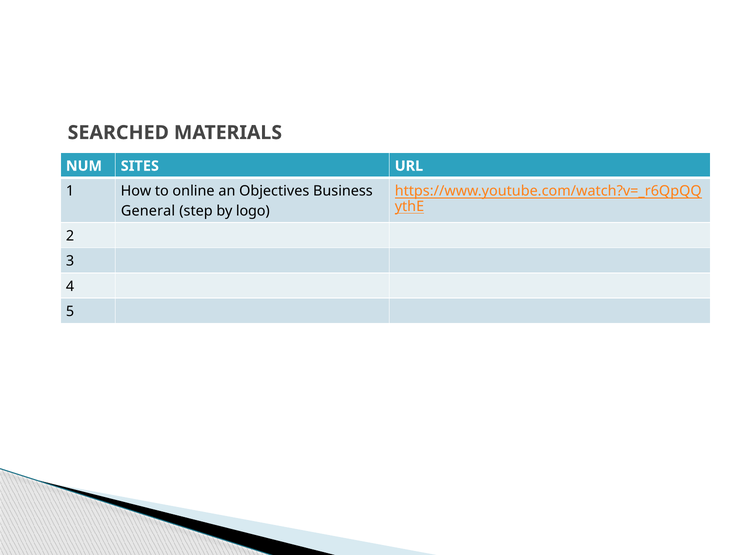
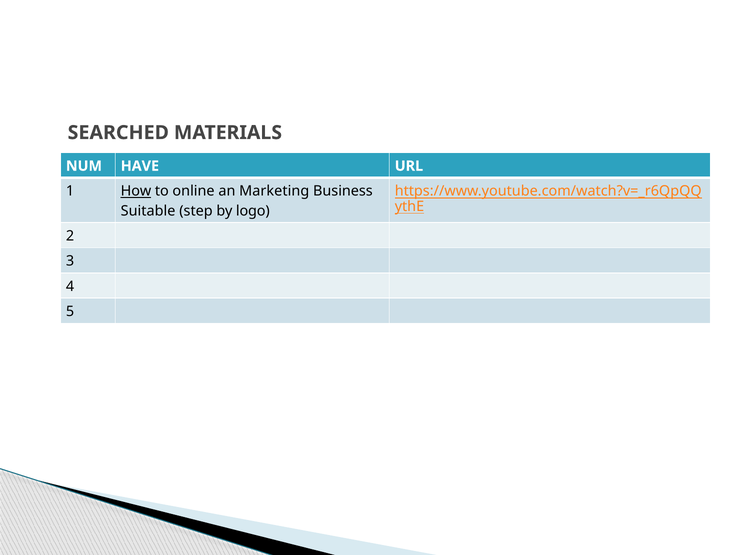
SITES: SITES -> HAVE (140, 166)
How underline: none -> present (136, 191)
Objectives: Objectives -> Marketing (274, 191)
General: General -> Suitable (148, 211)
